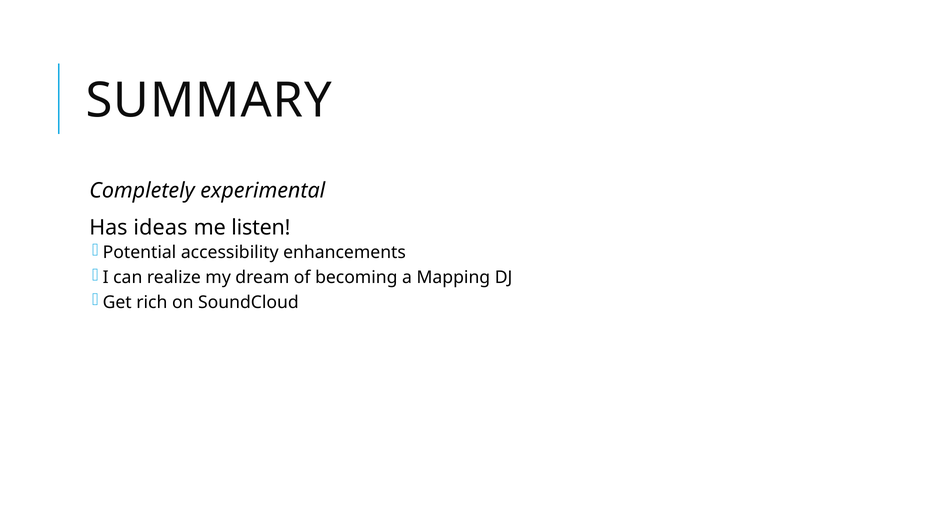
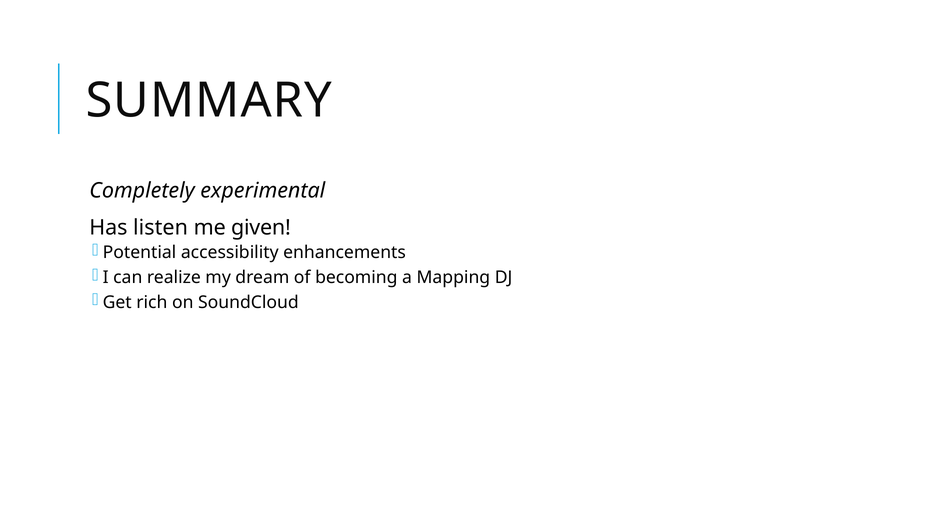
ideas: ideas -> listen (161, 228)
listen: listen -> given (261, 228)
